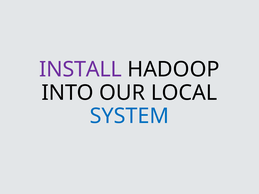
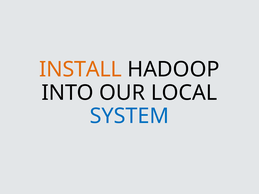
INSTALL colour: purple -> orange (80, 70)
